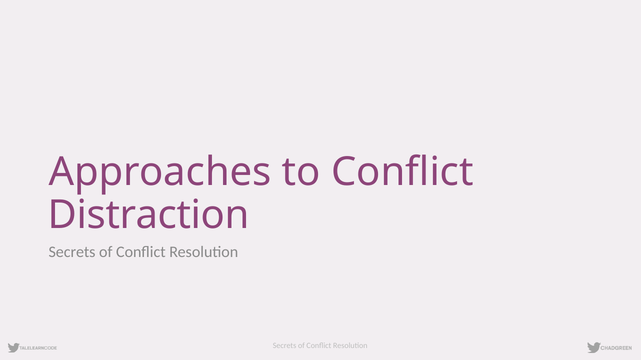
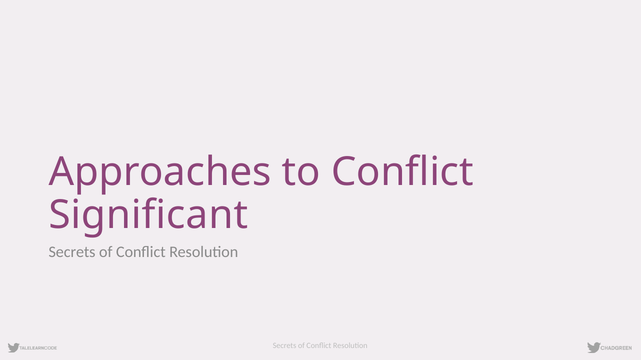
Distraction: Distraction -> Significant (148, 216)
